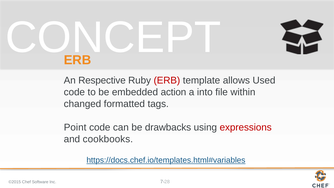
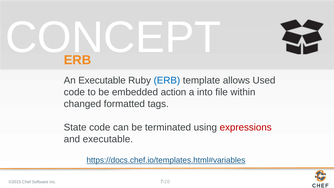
An Respective: Respective -> Executable (102, 80)
ERB colour: red -> blue (167, 80)
Point: Point -> State (75, 127)
drawbacks: drawbacks -> terminated (168, 127)
and cookbooks: cookbooks -> executable (108, 139)
